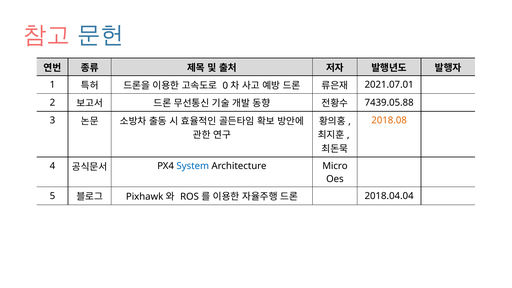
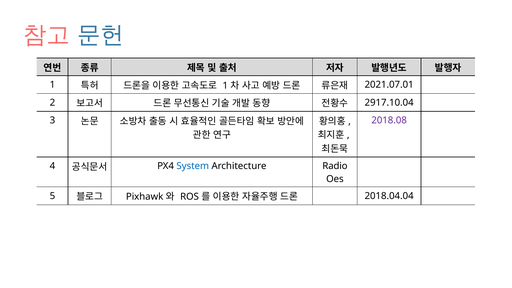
0: 0 -> 1 (225, 86)
7439.05.88: 7439.05.88 -> 2917.10.04 (389, 103)
2018.08 colour: orange -> purple (389, 120)
Micro: Micro -> Radio (335, 166)
